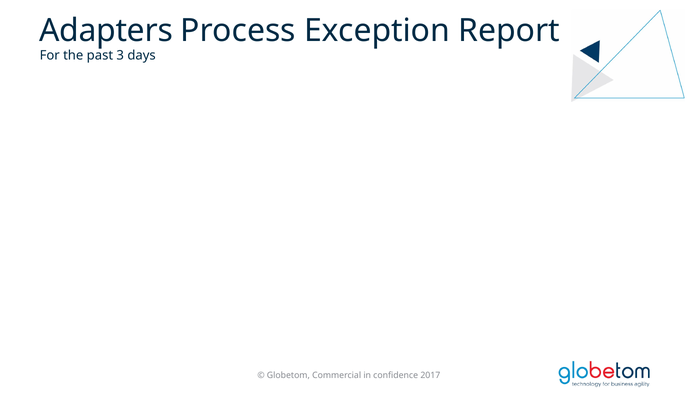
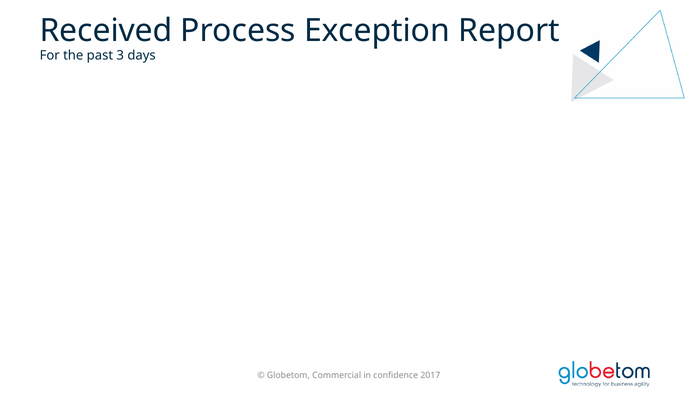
Adapters: Adapters -> Received (106, 31)
